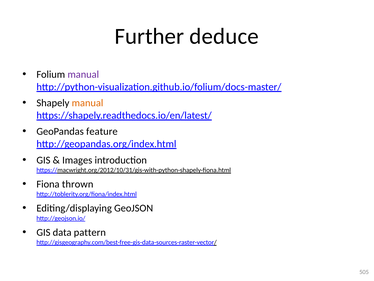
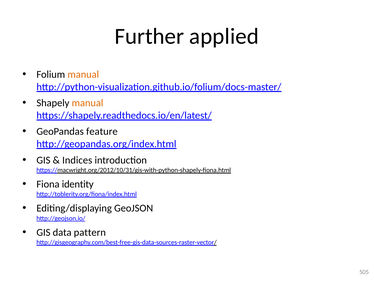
deduce: deduce -> applied (224, 36)
manual colour: purple -> orange (83, 74)
Images: Images -> Indices (77, 160)
thrown: thrown -> identity (78, 184)
